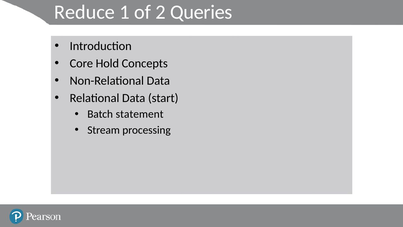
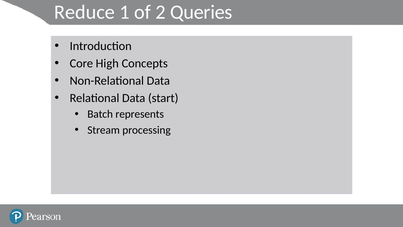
Hold: Hold -> High (107, 63)
statement: statement -> represents (140, 114)
